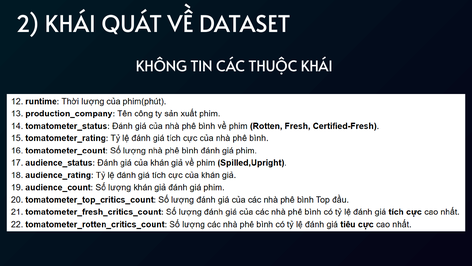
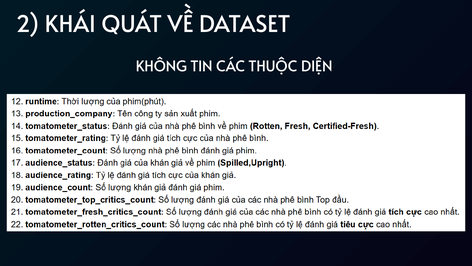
THUỘC KHÁI: KHÁI -> DIỆN (317, 66)
